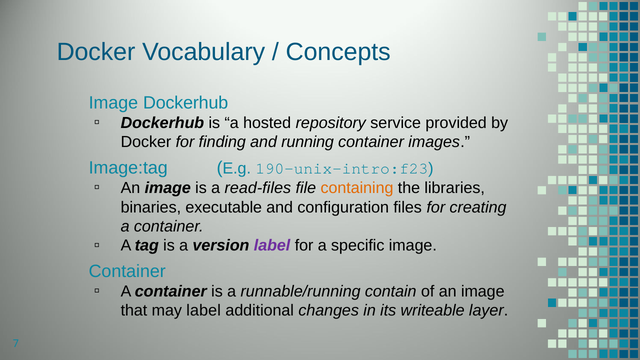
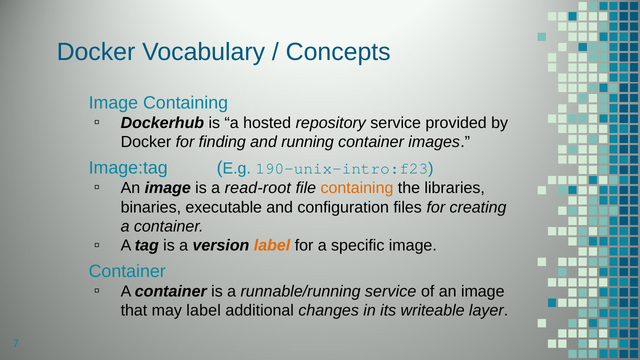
Image Dockerhub: Dockerhub -> Containing (186, 103)
read-files: read-files -> read-root (258, 188)
label colour: purple -> orange (272, 246)
runnable/running contain: contain -> service (391, 292)
